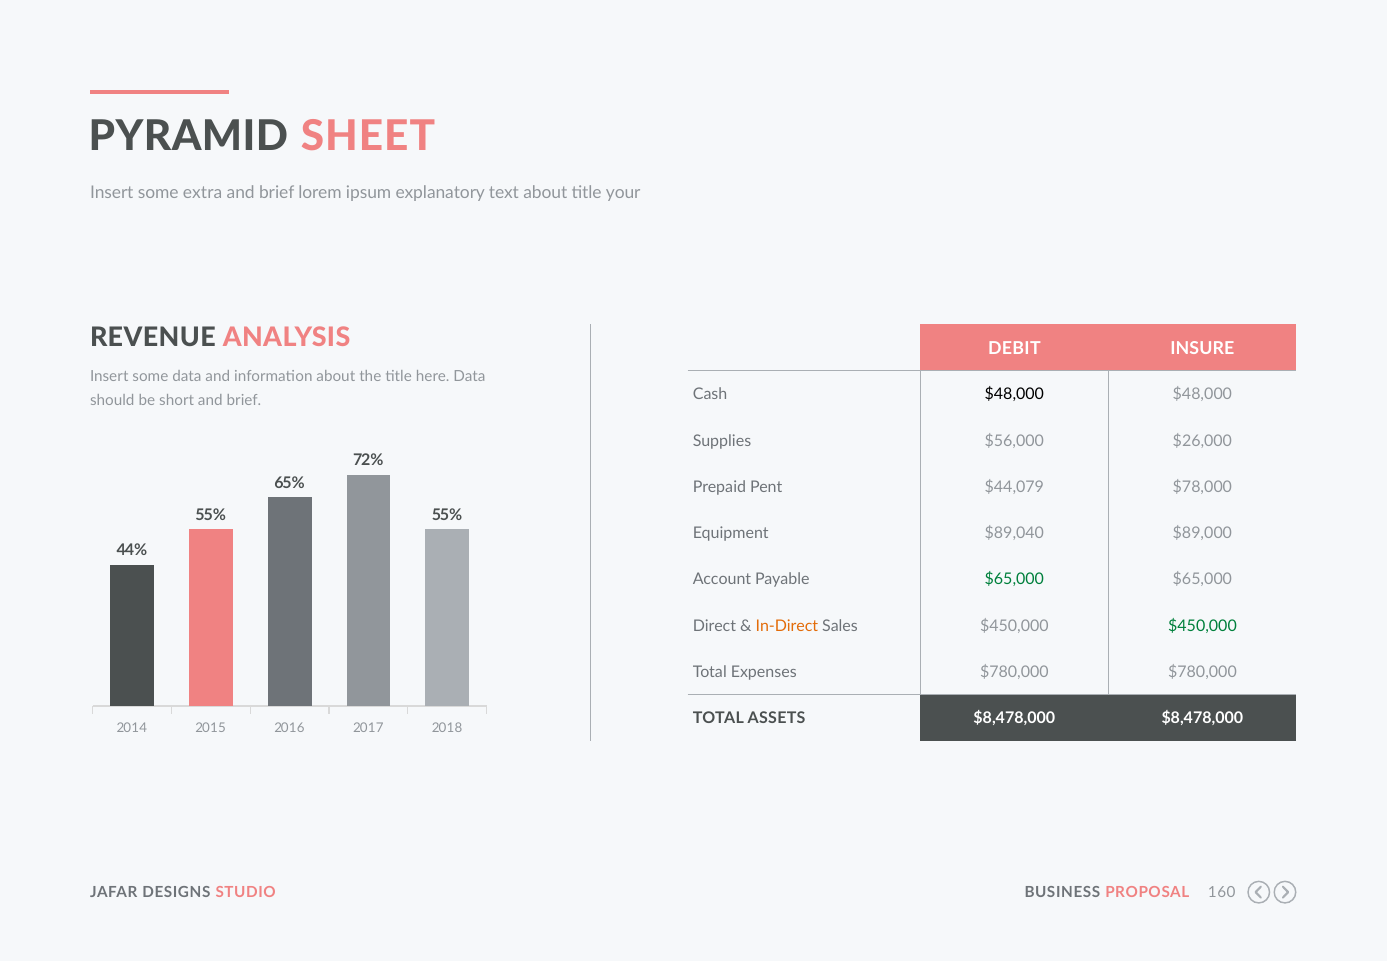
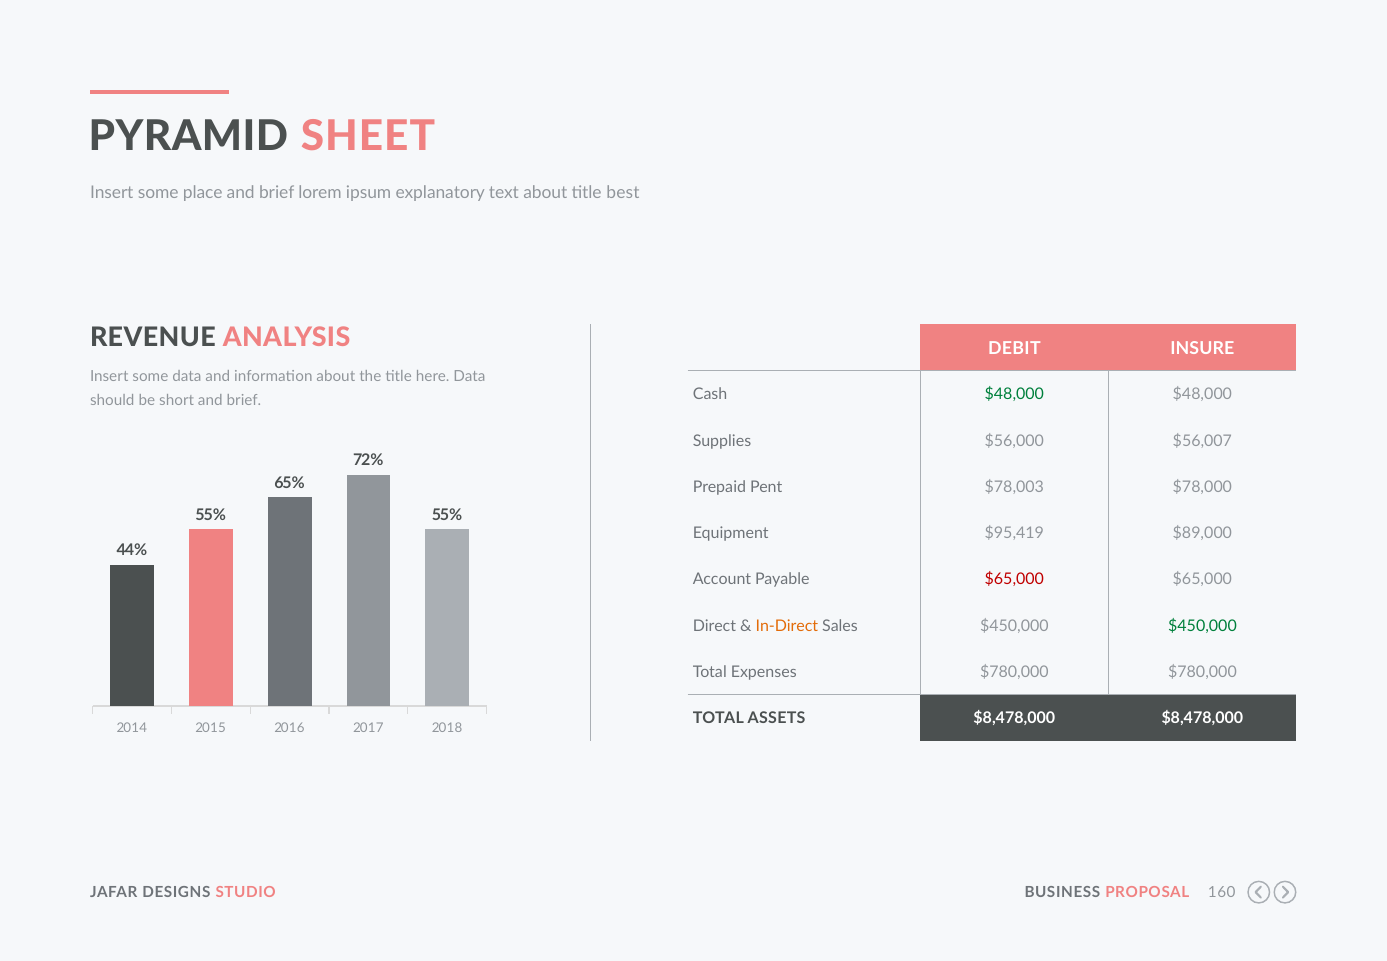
extra: extra -> place (203, 193)
your: your -> best (623, 193)
$48,000 colour: black -> green (1014, 394)
$26,000: $26,000 -> $56,007 (1202, 440)
$44,079: $44,079 -> $78,003 (1014, 487)
$89,040: $89,040 -> $95,419 (1014, 533)
$65,000 colour: green -> red (1014, 579)
